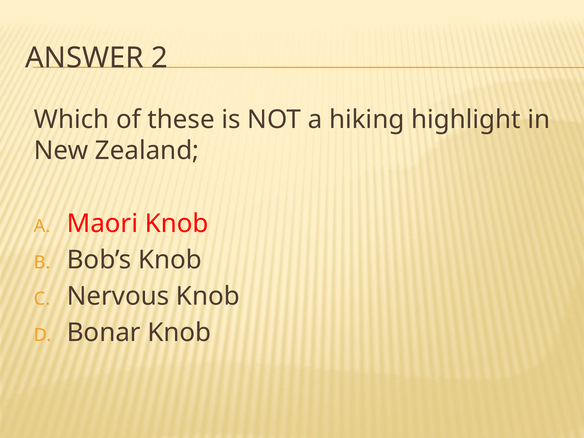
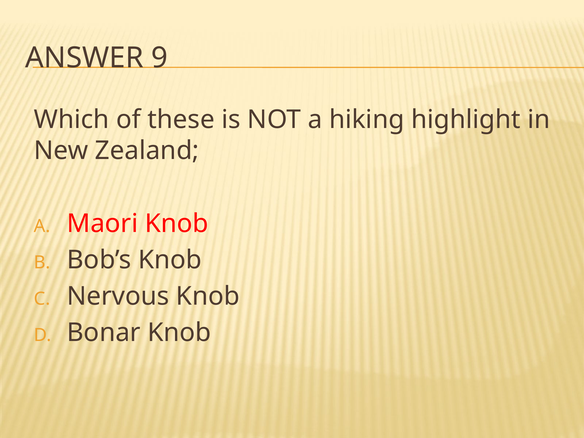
2: 2 -> 9 (159, 58)
